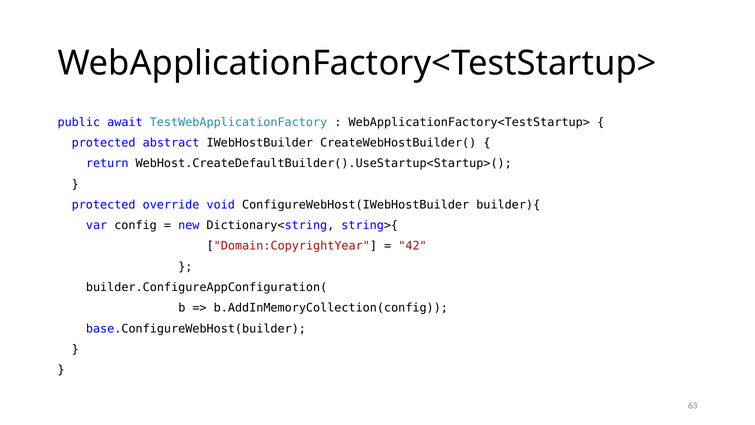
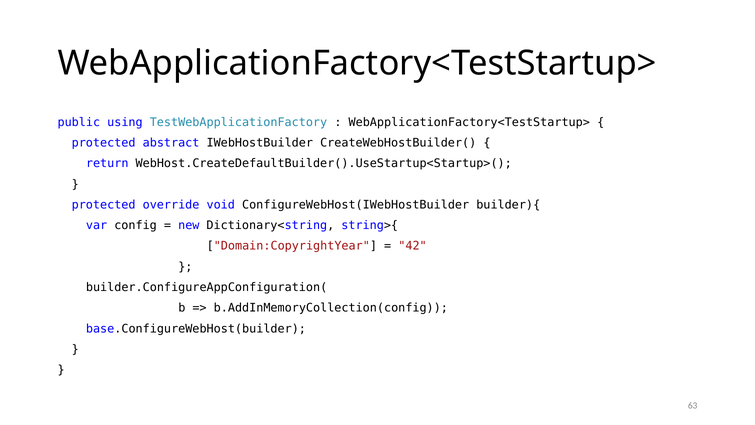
await: await -> using (125, 122)
